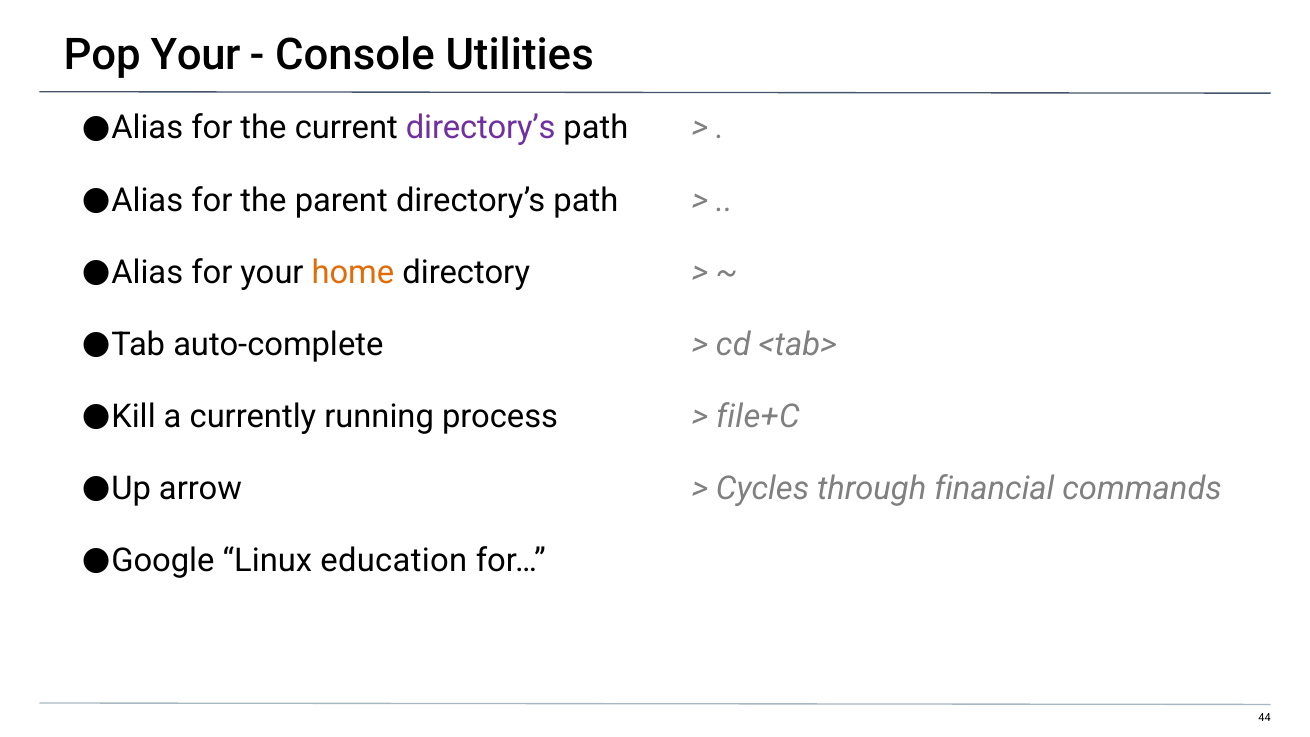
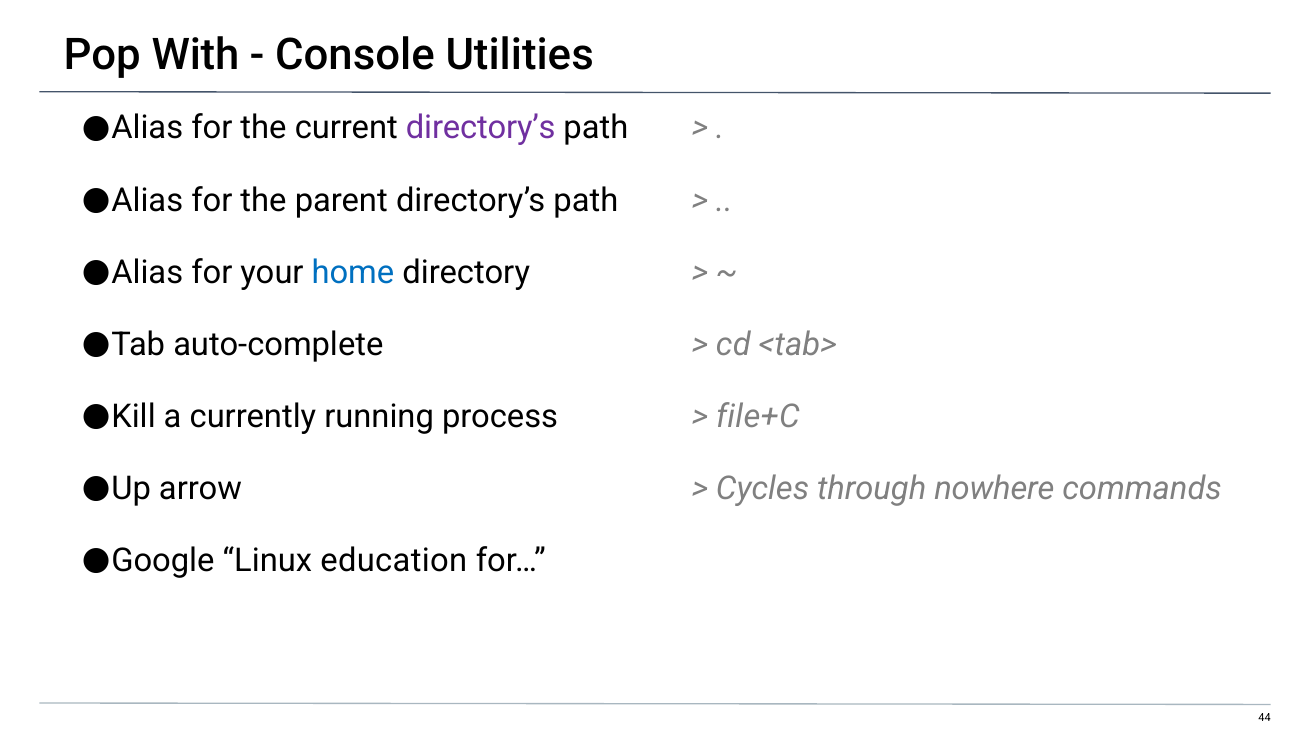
Pop Your: Your -> With (195, 55)
home colour: orange -> blue (353, 272)
financial: financial -> nowhere (994, 488)
